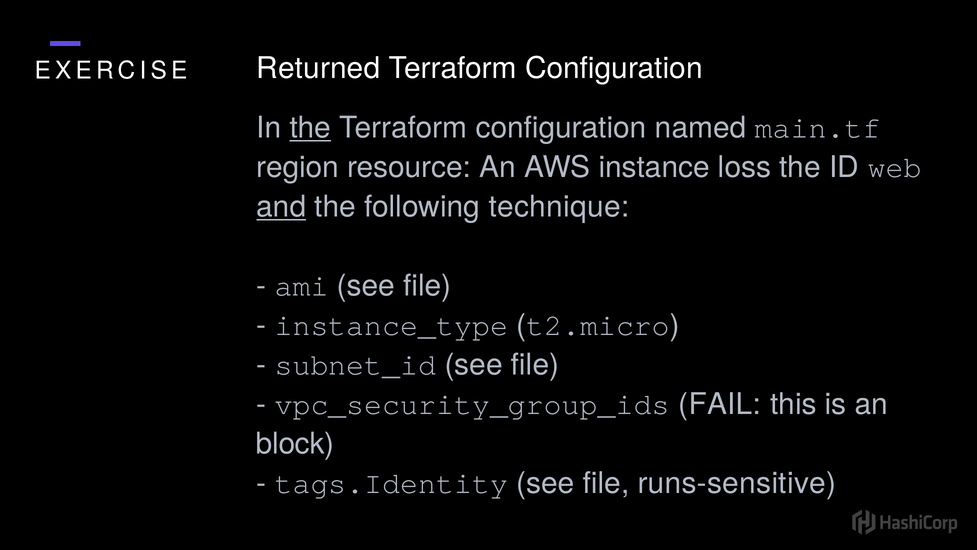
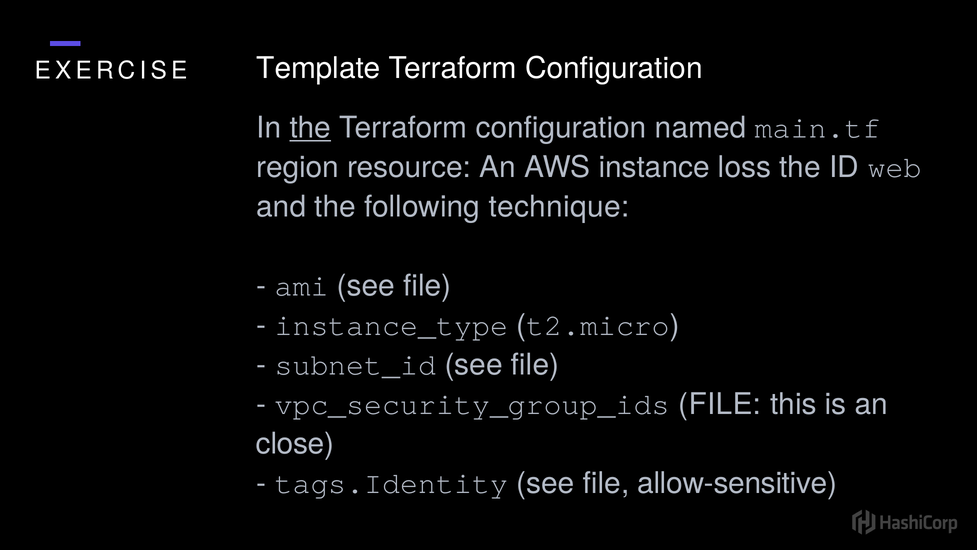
Returned: Returned -> Template (318, 68)
and underline: present -> none (281, 207)
vpc_security_group_ids FAIL: FAIL -> FILE (720, 404)
block: block -> close (295, 444)
runs-sensitive: runs-sensitive -> allow-sensitive (737, 483)
